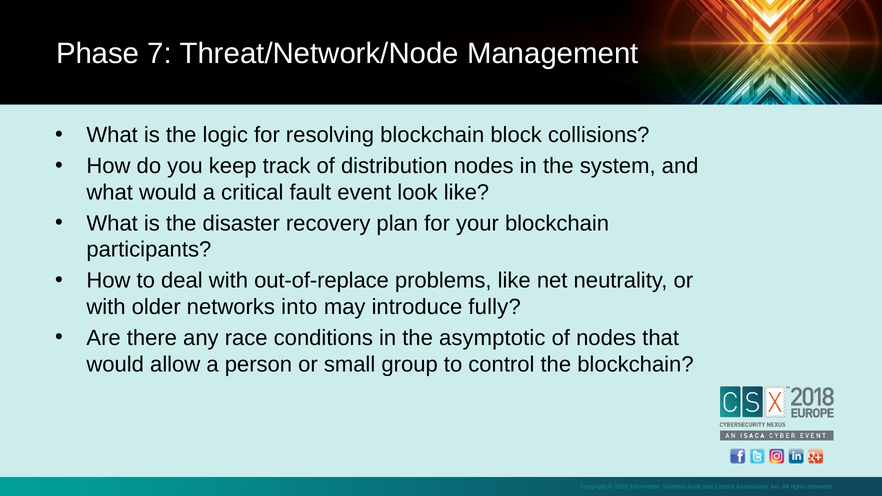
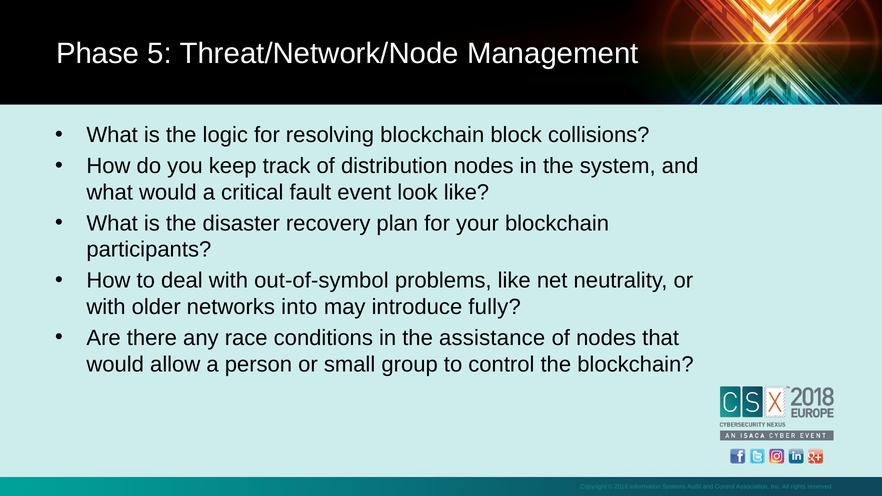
7: 7 -> 5 (160, 54)
out-of-replace: out-of-replace -> out-of-symbol (321, 281)
asymptotic: asymptotic -> assistance (492, 338)
